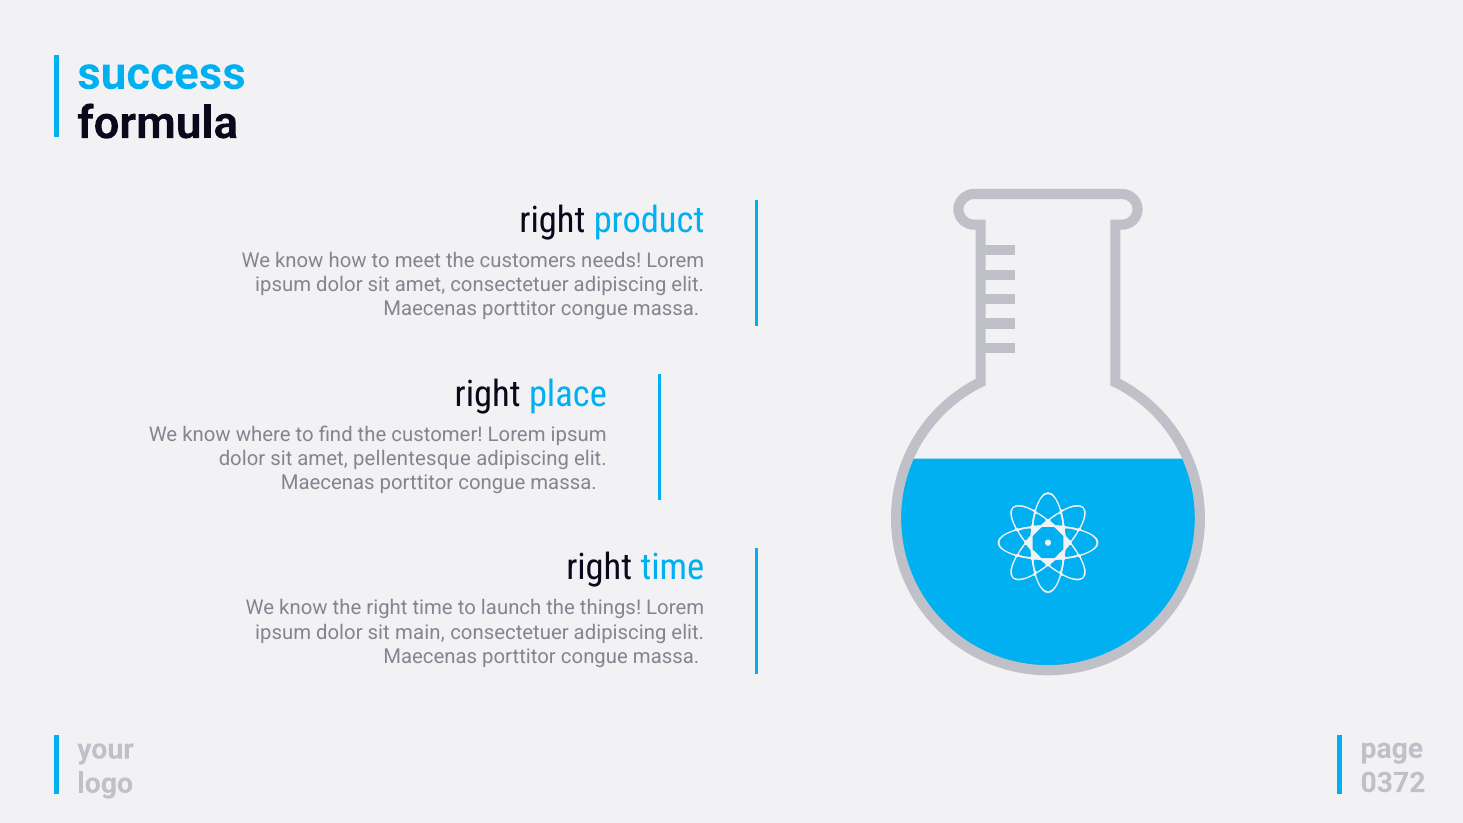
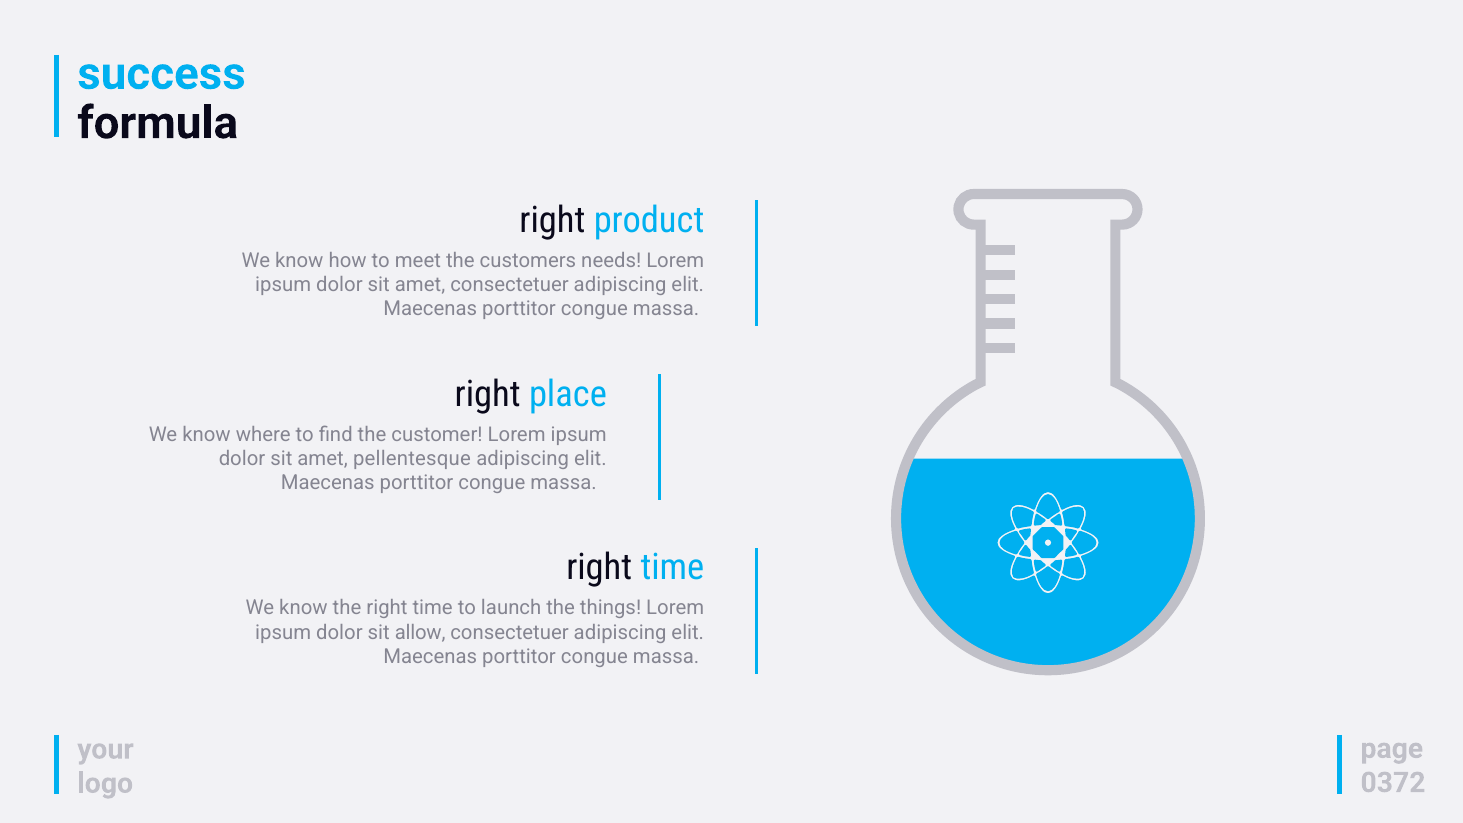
main: main -> allow (420, 633)
